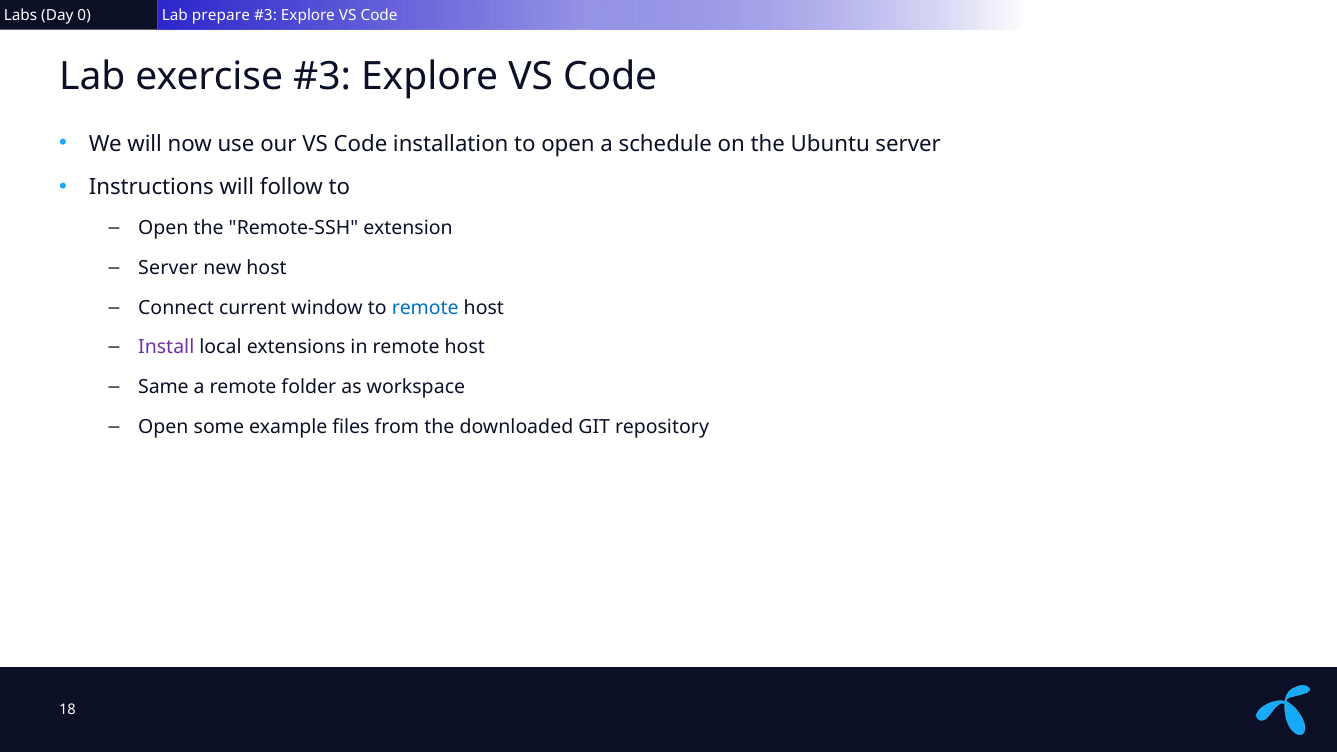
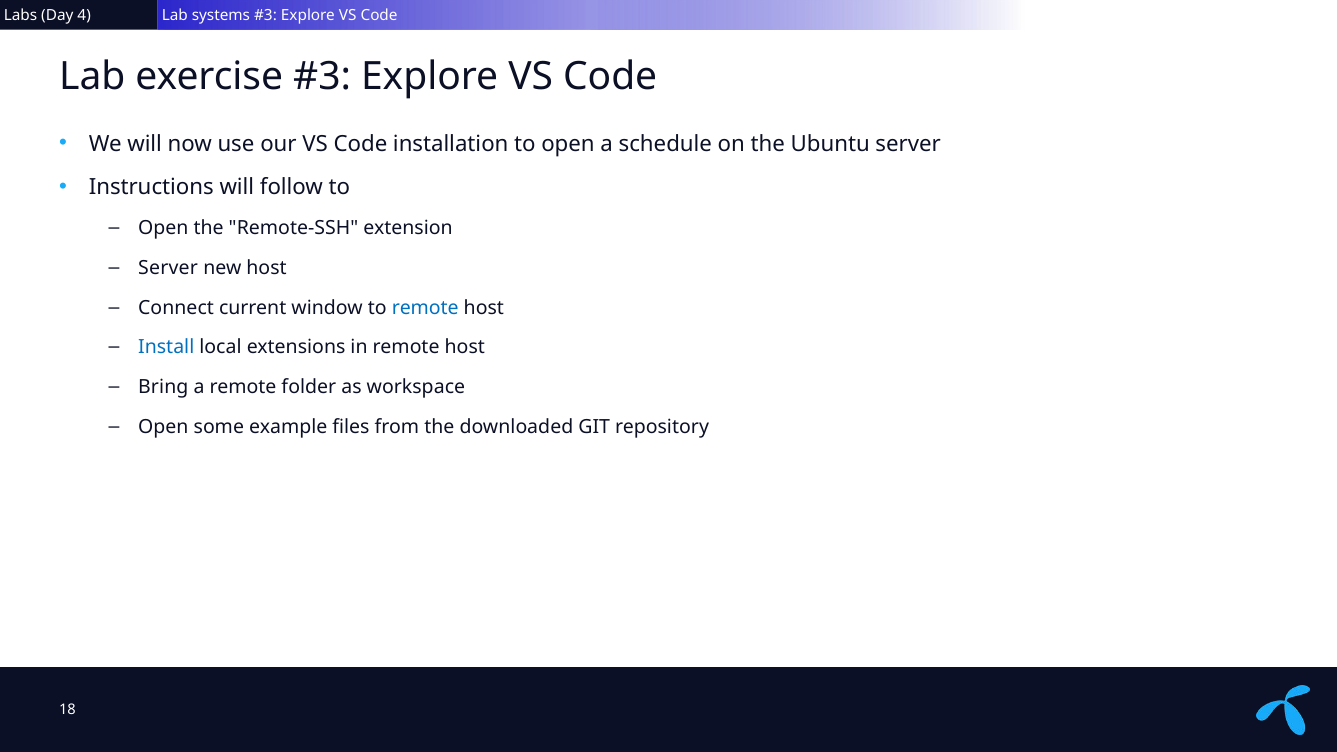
0: 0 -> 4 (84, 16)
prepare: prepare -> systems (221, 16)
Install colour: purple -> blue (166, 347)
Same: Same -> Bring (163, 387)
